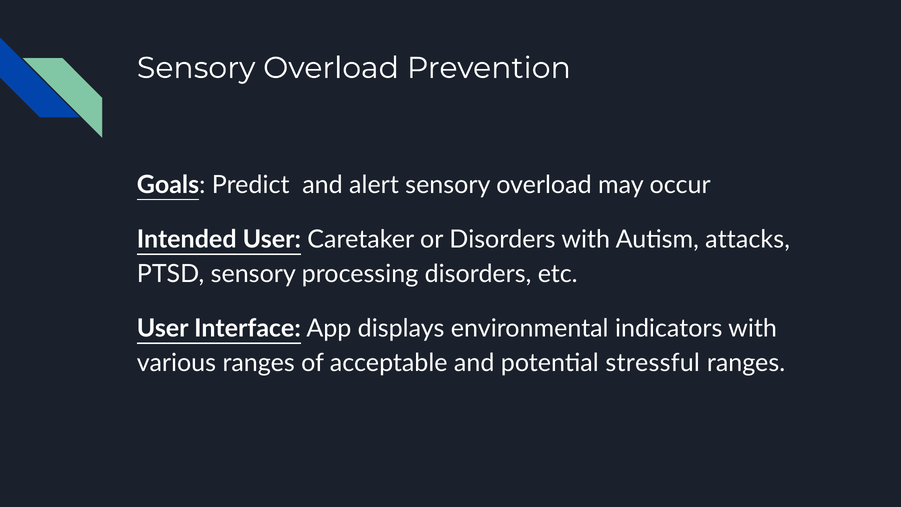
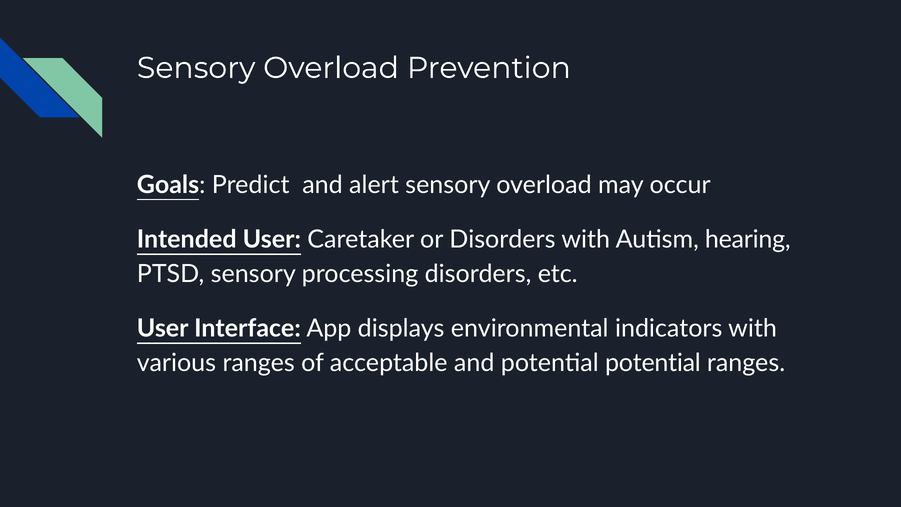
attacks: attacks -> hearing (748, 239)
potential stressful: stressful -> potential (653, 363)
